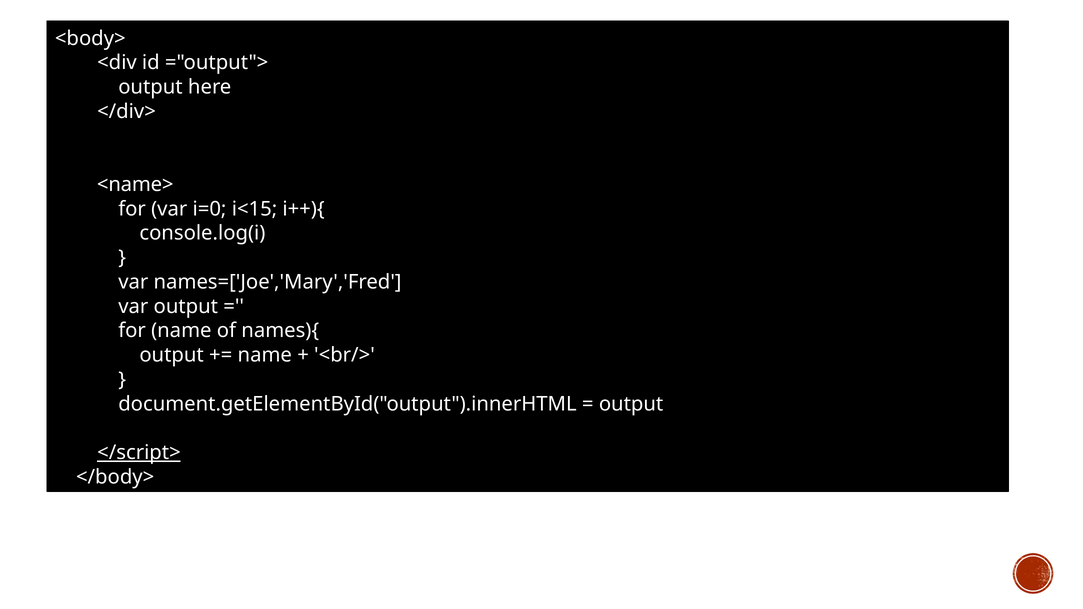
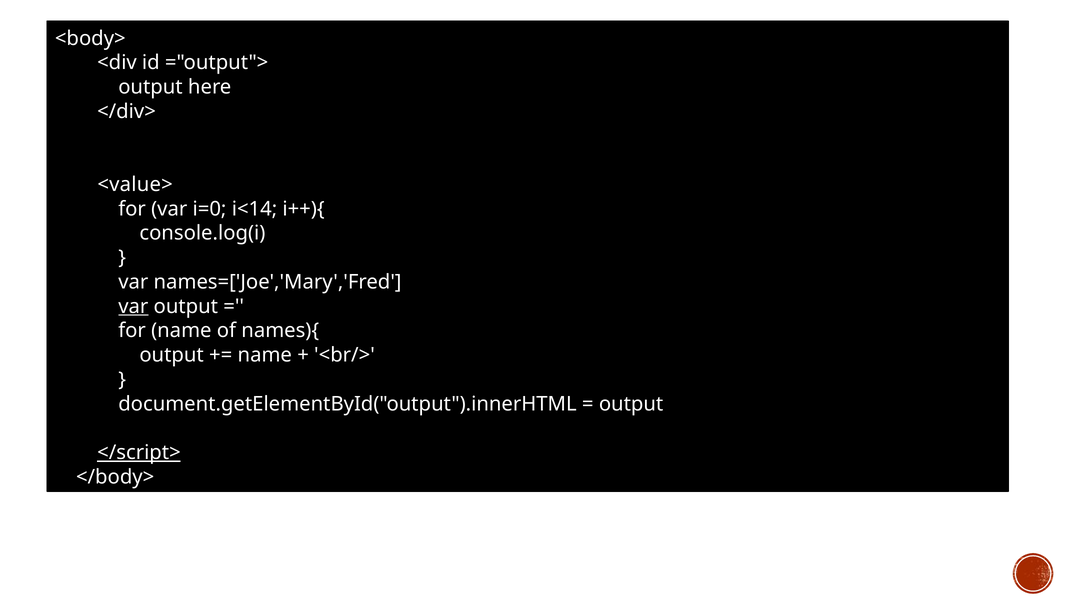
<name>: <name> -> <value> (135, 185)
i<15: i<15 -> i<14 (255, 209)
var underline: none -> present (133, 306)
